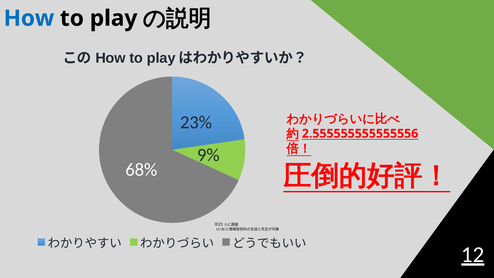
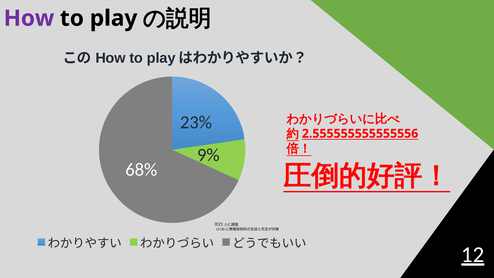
How colour: blue -> purple (29, 18)
